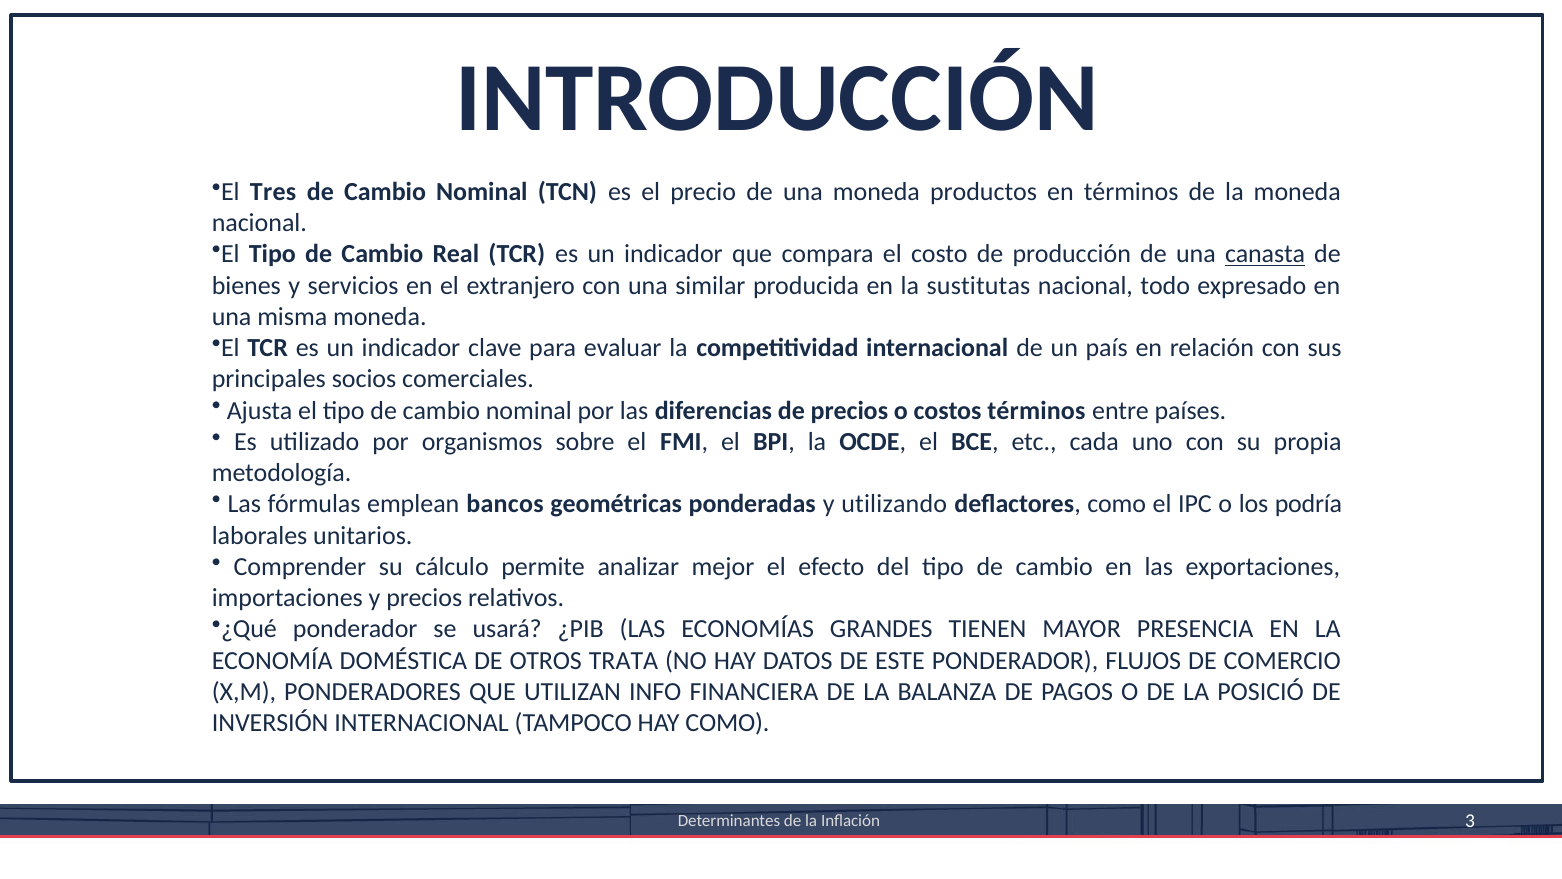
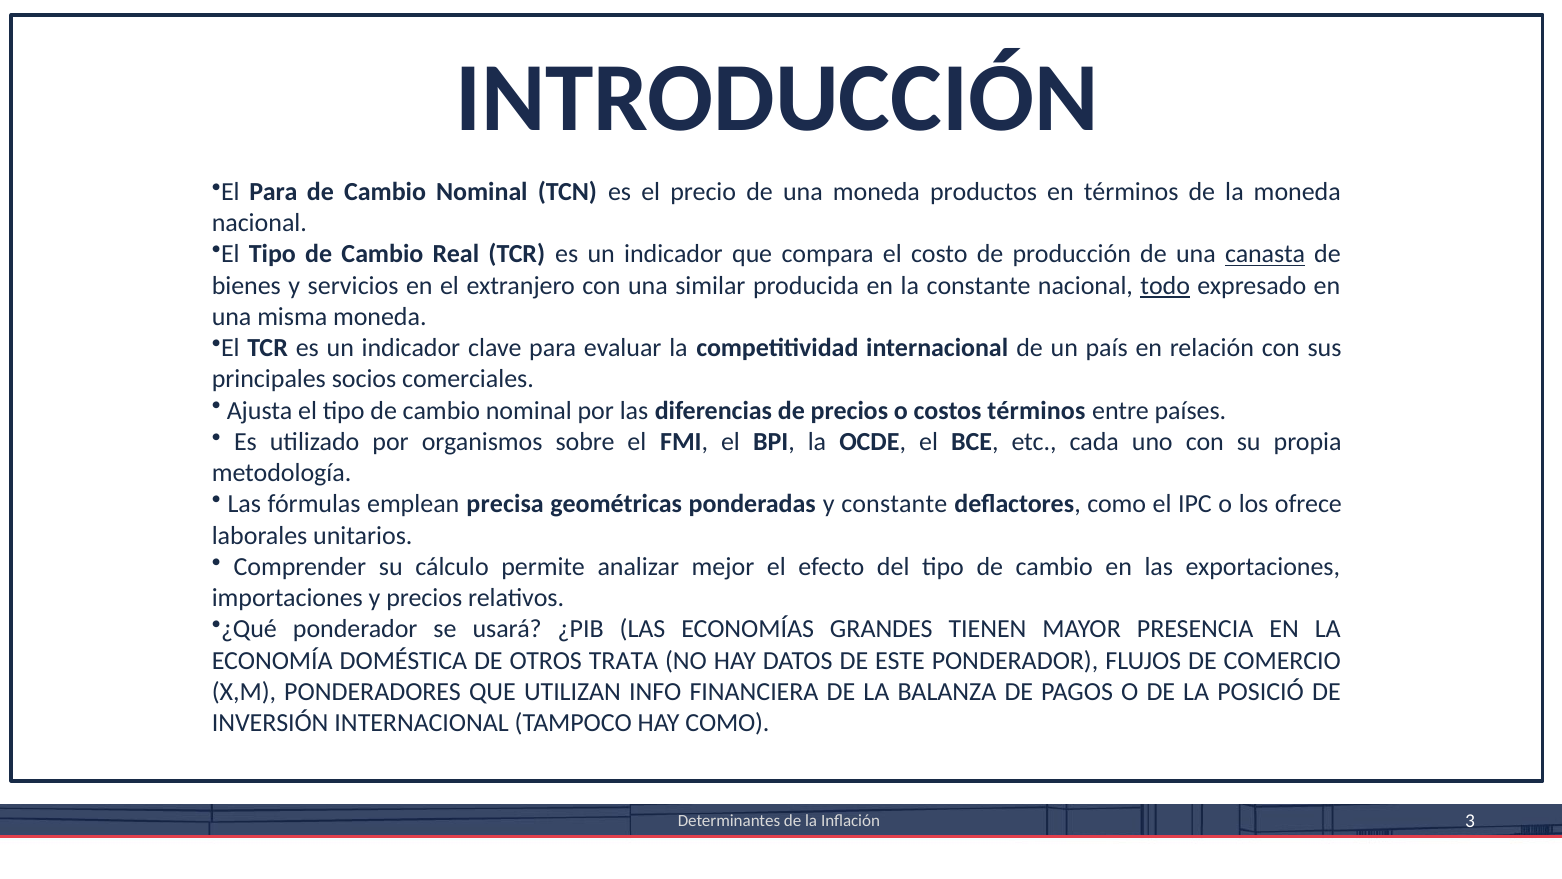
El Tres: Tres -> Para (273, 192)
la sustitutas: sustitutas -> constante (979, 285)
todo underline: none -> present (1165, 285)
bancos: bancos -> precisa (505, 504)
y utilizando: utilizando -> constante (894, 504)
podría: podría -> ofrece (1308, 504)
